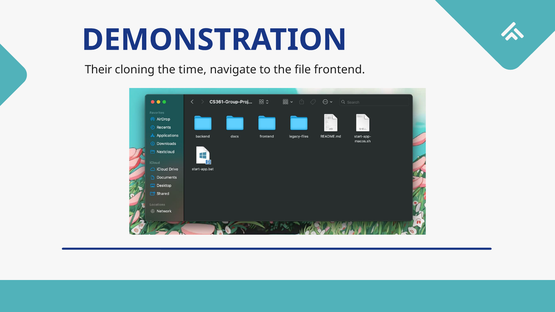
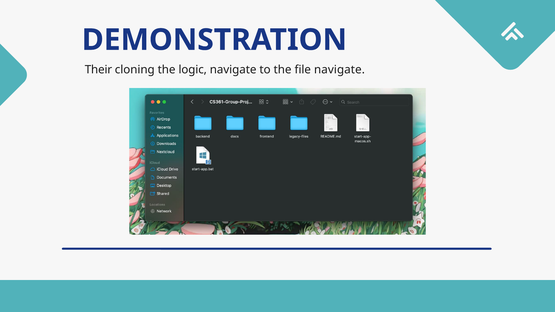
time: time -> logic (193, 70)
file frontend: frontend -> navigate (339, 70)
